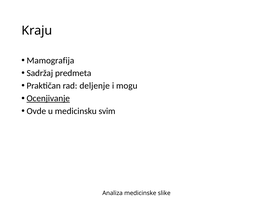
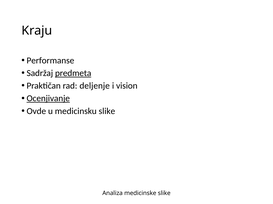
Mamografija: Mamografija -> Performanse (50, 61)
predmeta underline: none -> present (73, 73)
mogu: mogu -> vision (127, 86)
medicinsku svim: svim -> slike (107, 111)
